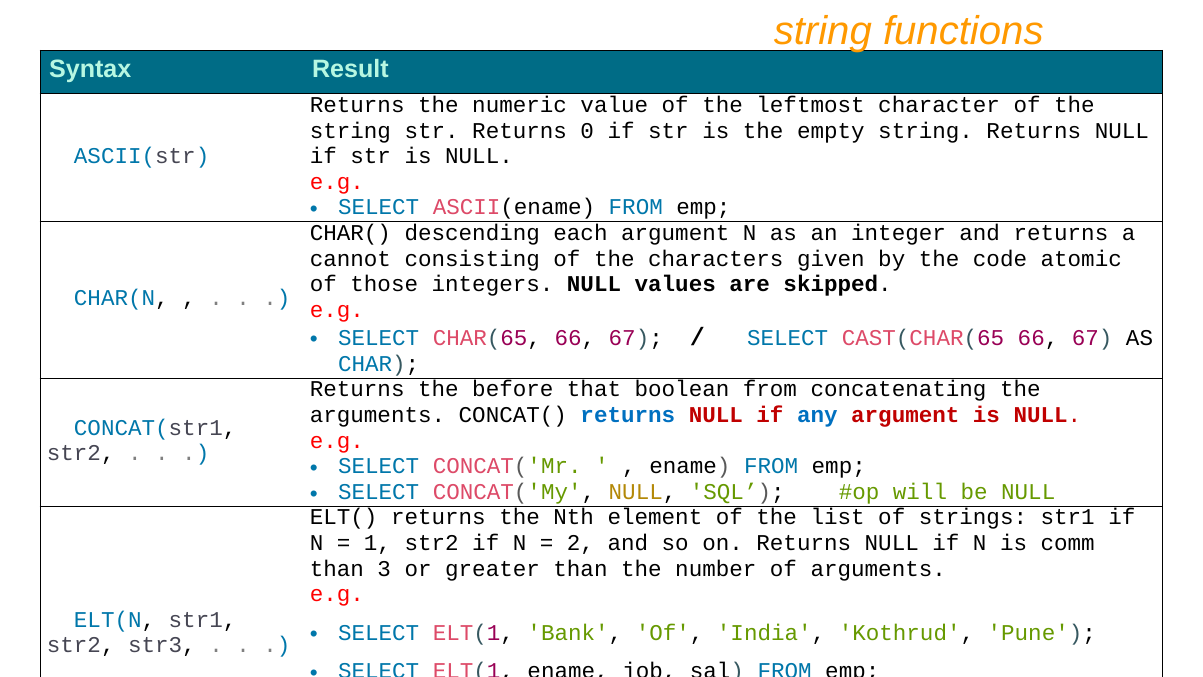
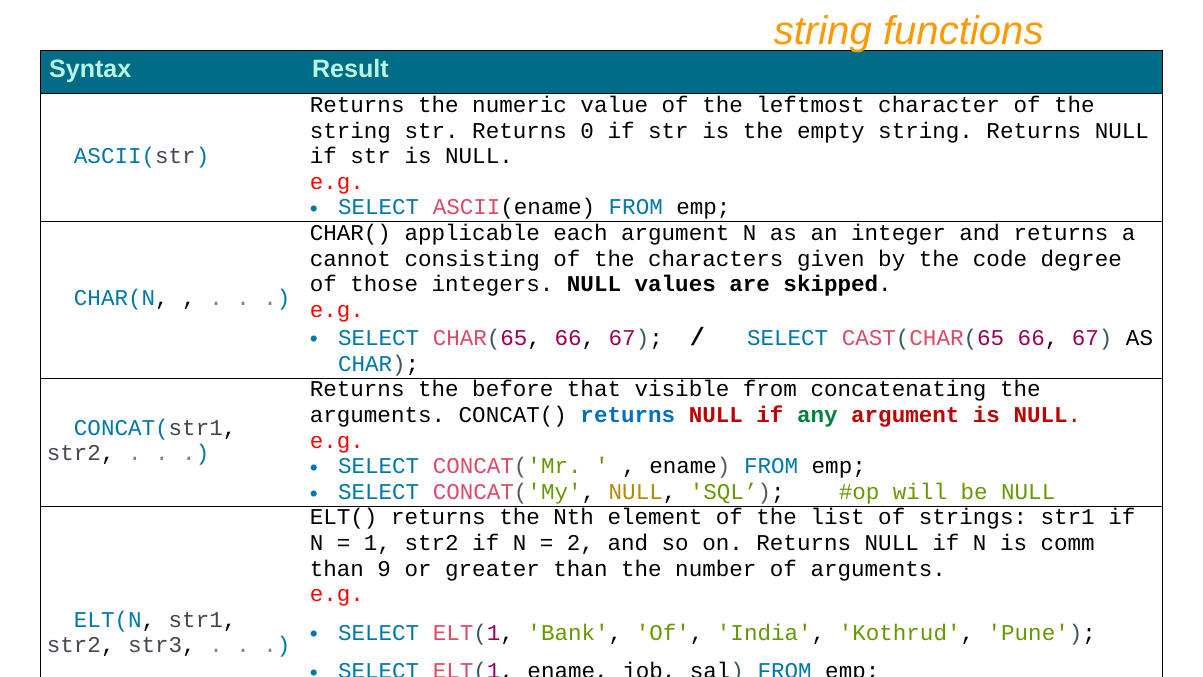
descending: descending -> applicable (472, 233)
atomic: atomic -> degree (1081, 259)
boolean: boolean -> visible (682, 389)
any colour: blue -> green (817, 415)
3: 3 -> 9 (384, 568)
